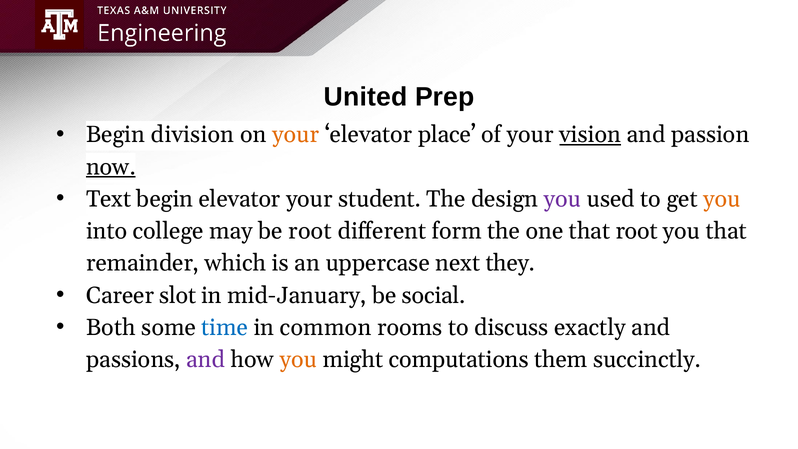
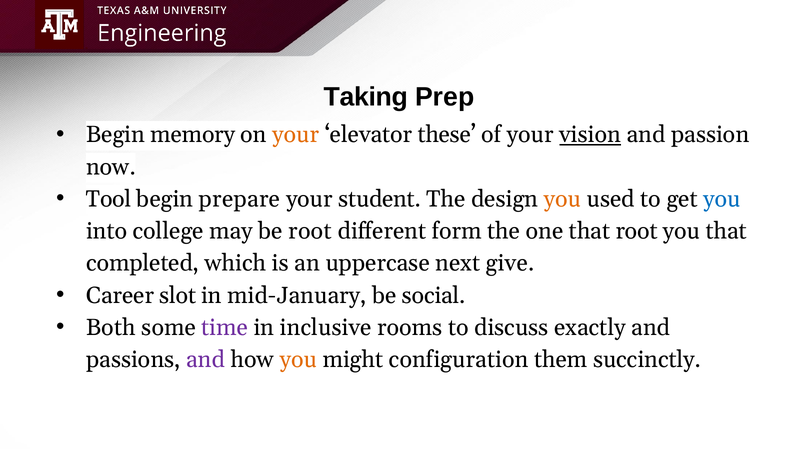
United: United -> Taking (366, 97)
division: division -> memory (193, 135)
place: place -> these (447, 135)
now underline: present -> none (111, 167)
Text: Text -> Tool (109, 199)
begin elevator: elevator -> prepare (239, 199)
you colour: purple -> orange (562, 199)
you colour: orange -> blue (722, 199)
remainder: remainder -> completed (143, 263)
they: they -> give (510, 263)
time colour: blue -> purple (225, 327)
common: common -> inclusive (326, 327)
computations: computations -> configuration (459, 360)
